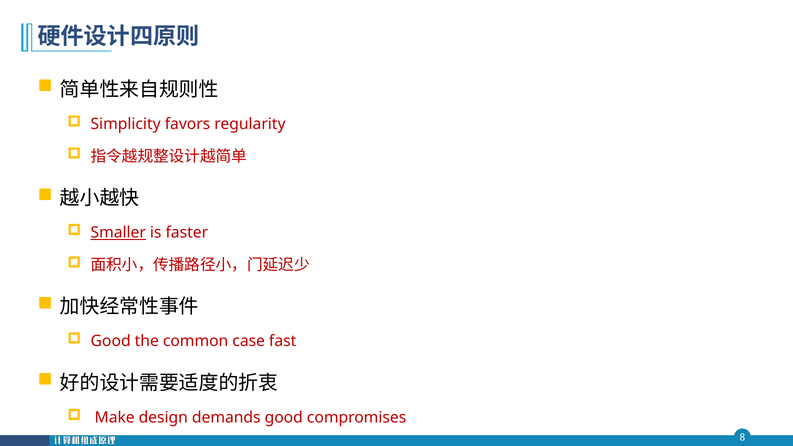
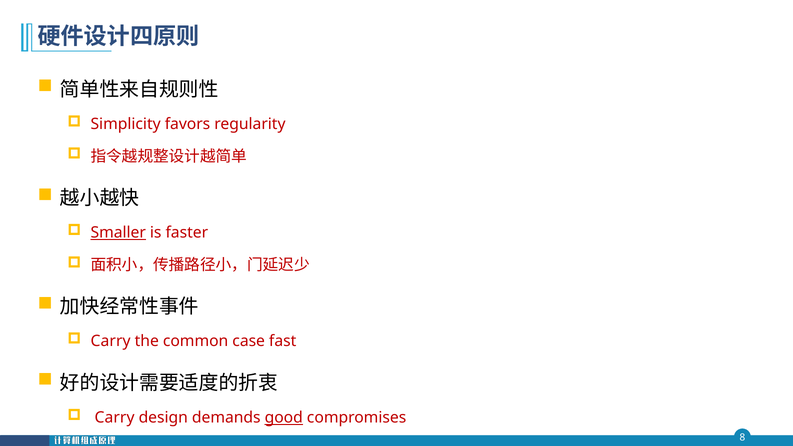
Good: Good -> Carry (111, 341)
Make: Make -> Carry (115, 418)
good underline: none -> present (284, 418)
